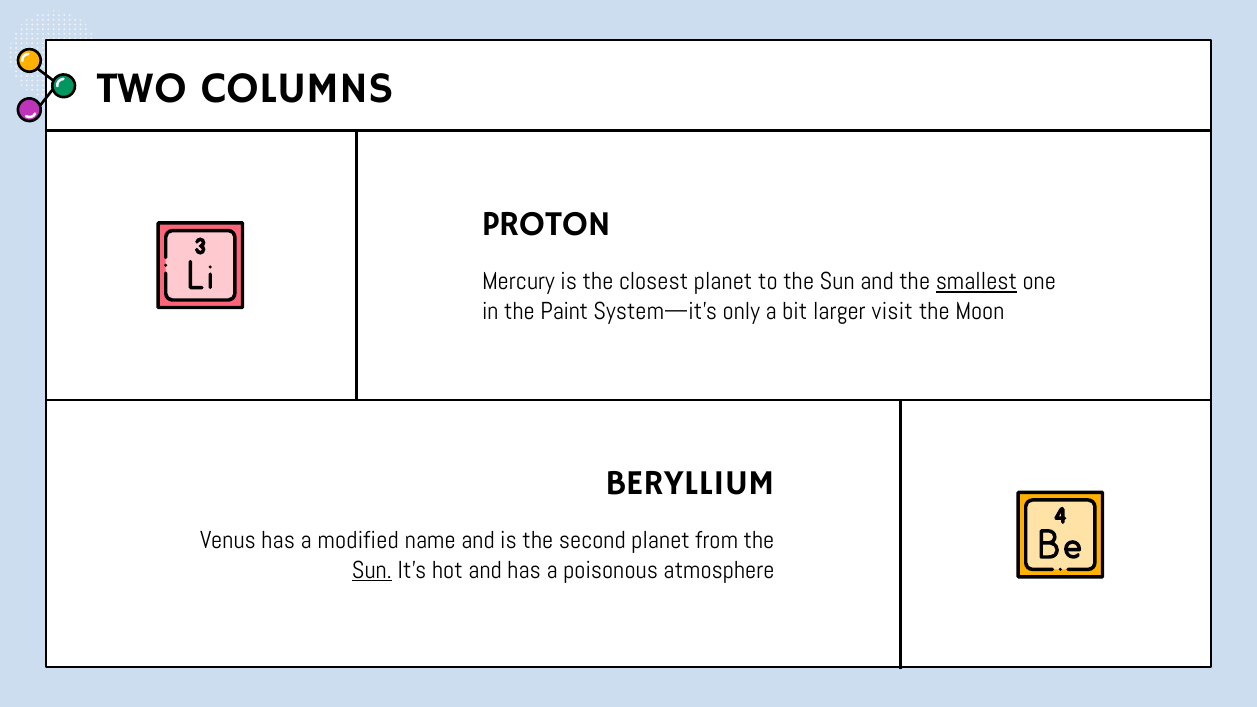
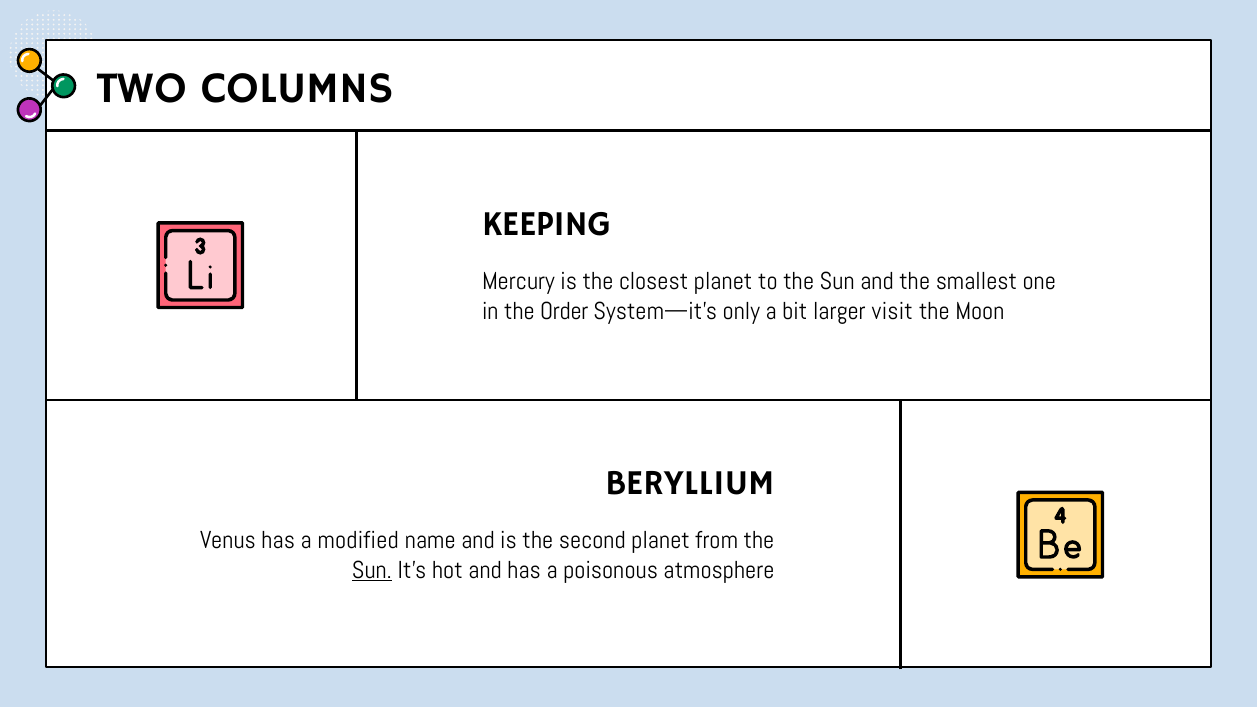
PROTON: PROTON -> KEEPING (546, 224)
smallest underline: present -> none (976, 282)
Paint: Paint -> Order (564, 311)
